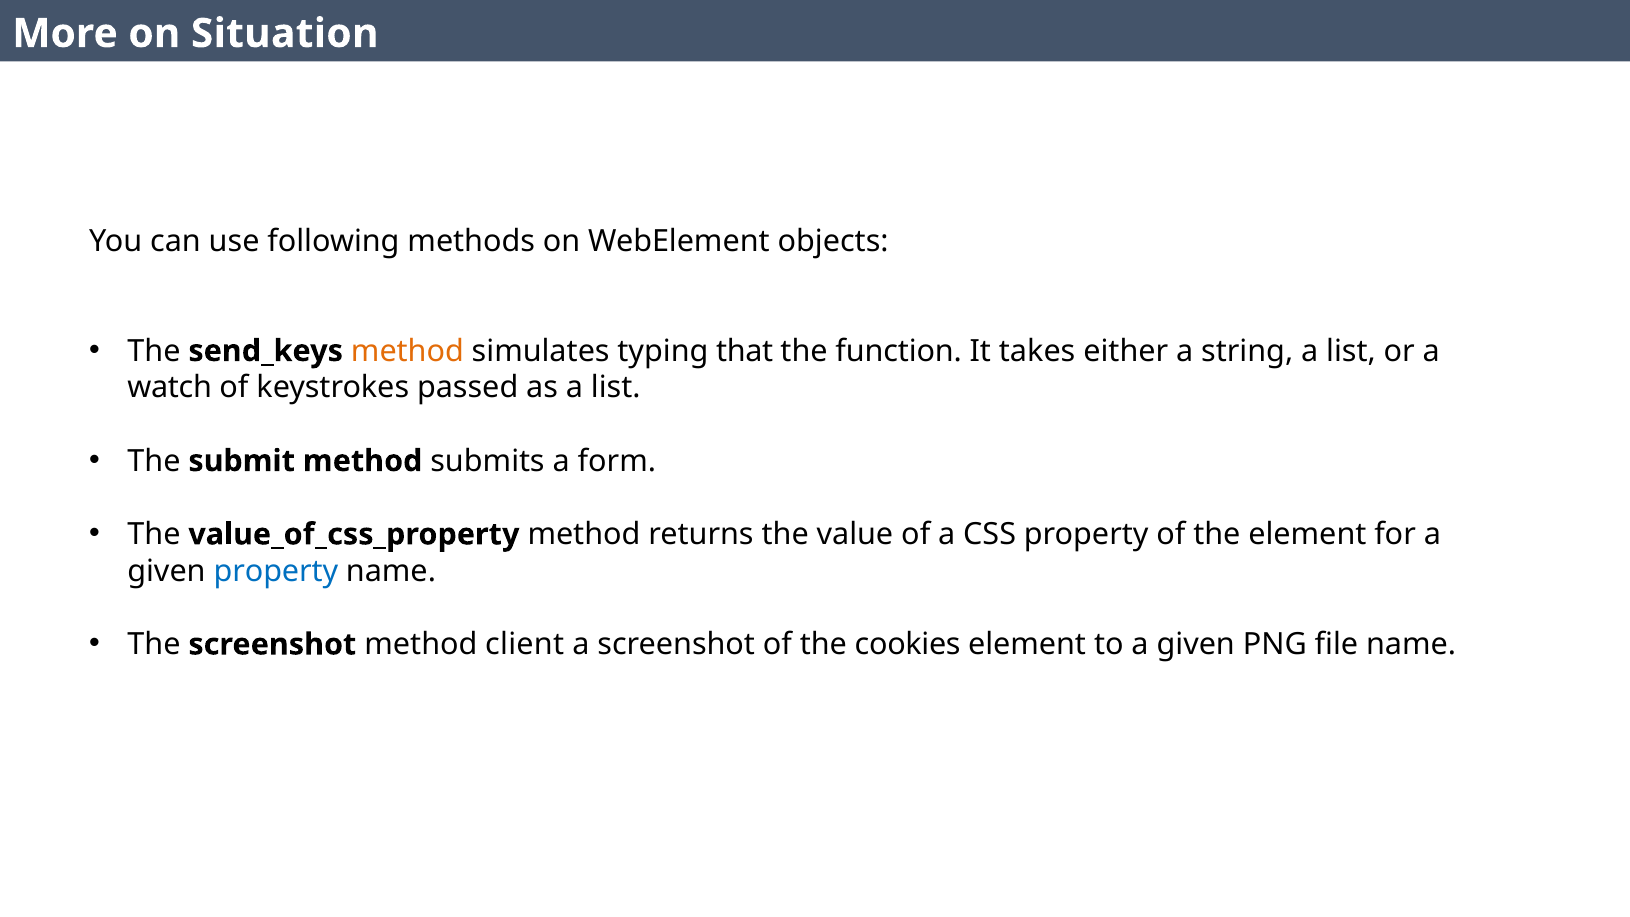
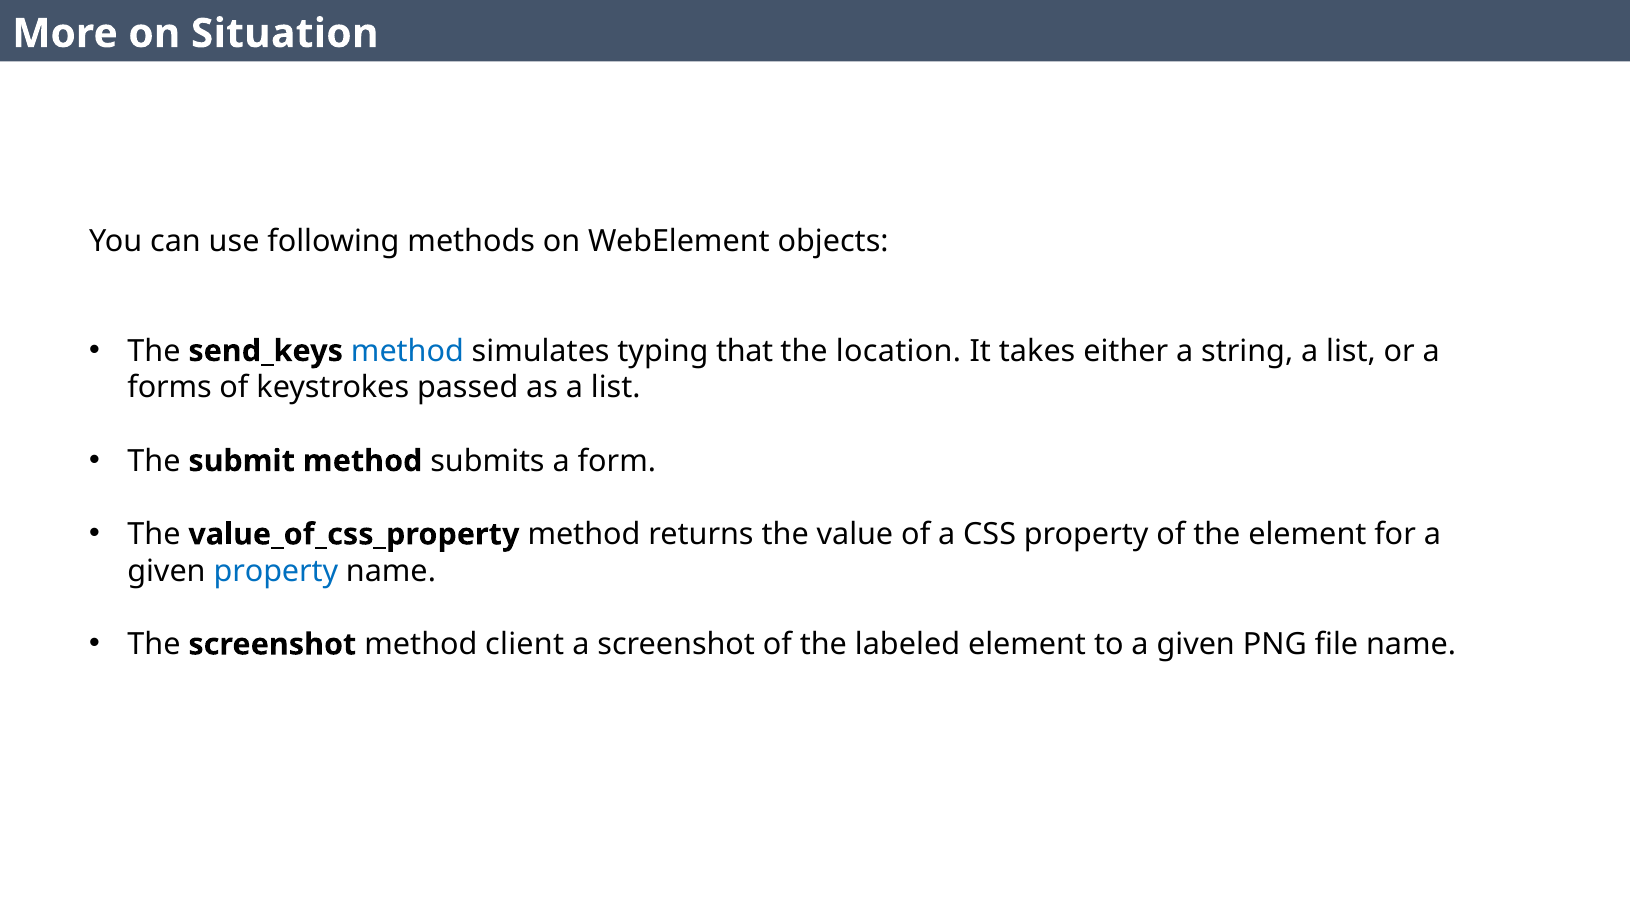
method colour: orange -> blue (407, 351)
function: function -> location (898, 351)
watch: watch -> forms (170, 388)
cookies: cookies -> labeled (907, 644)
